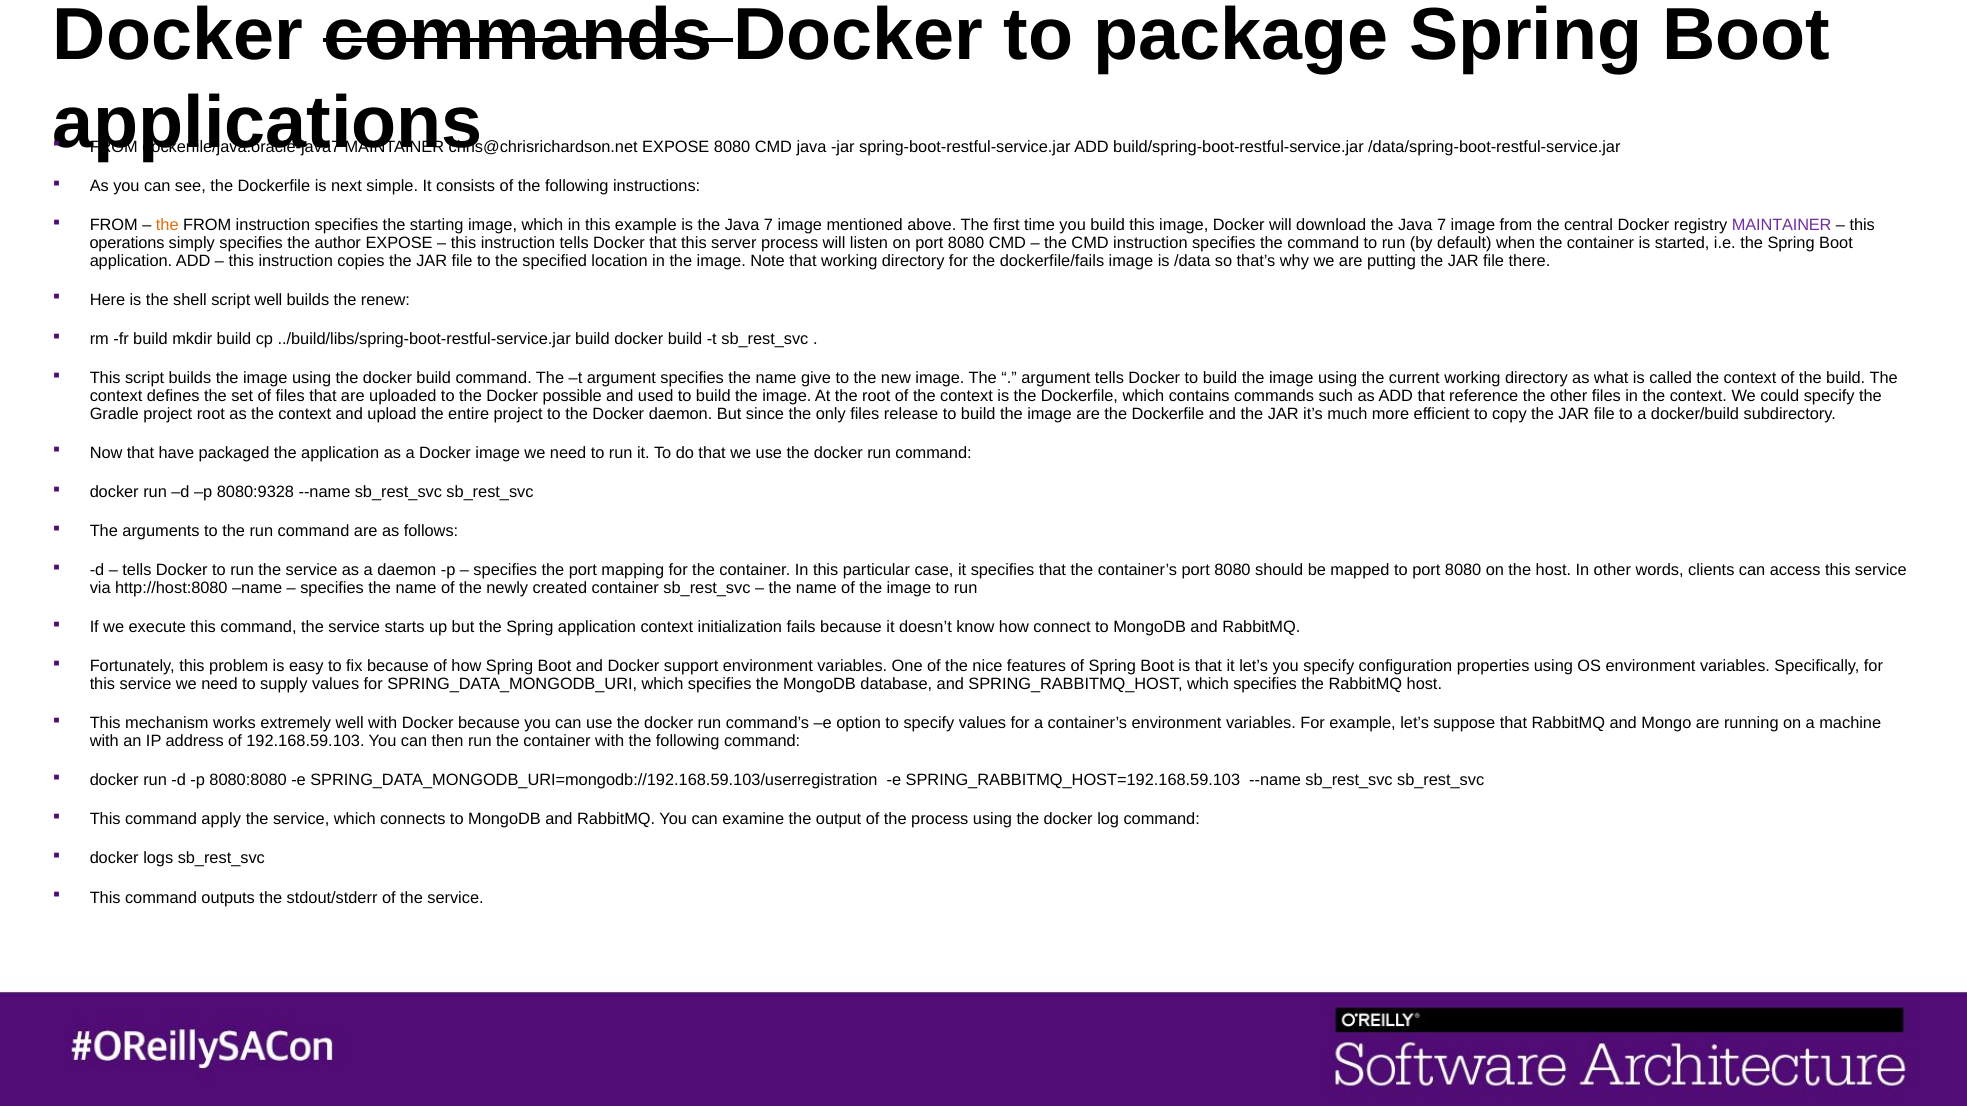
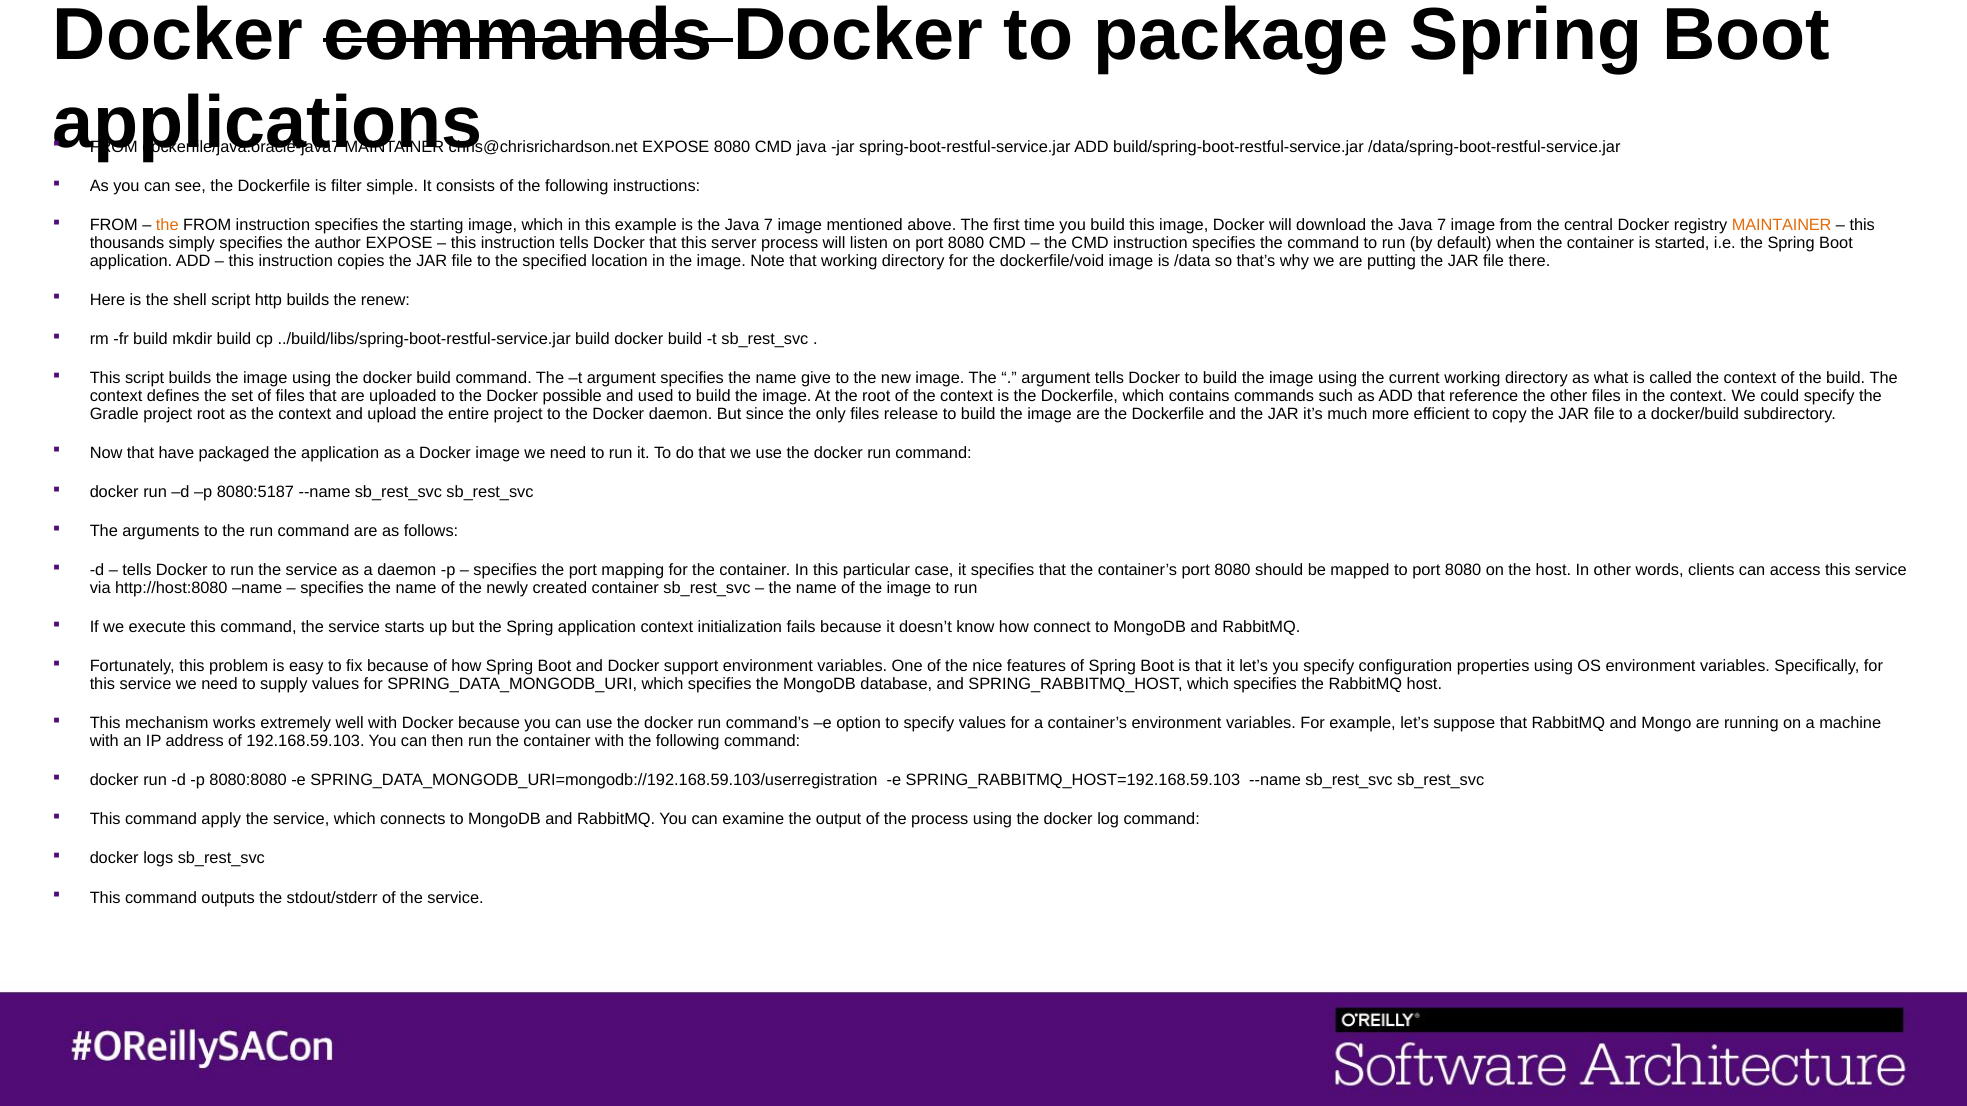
next: next -> filter (346, 186)
MAINTAINER colour: purple -> orange (1782, 225)
operations: operations -> thousands (127, 243)
dockerfile/fails: dockerfile/fails -> dockerfile/void (1052, 261)
script well: well -> http (268, 300)
8080:9328: 8080:9328 -> 8080:5187 (255, 492)
